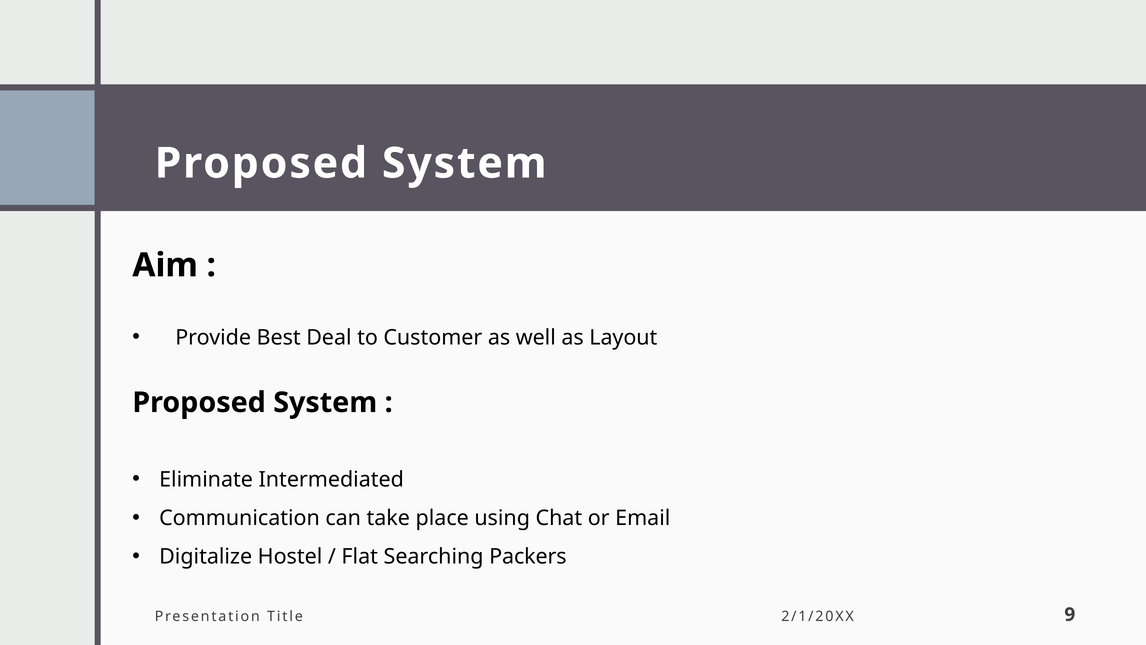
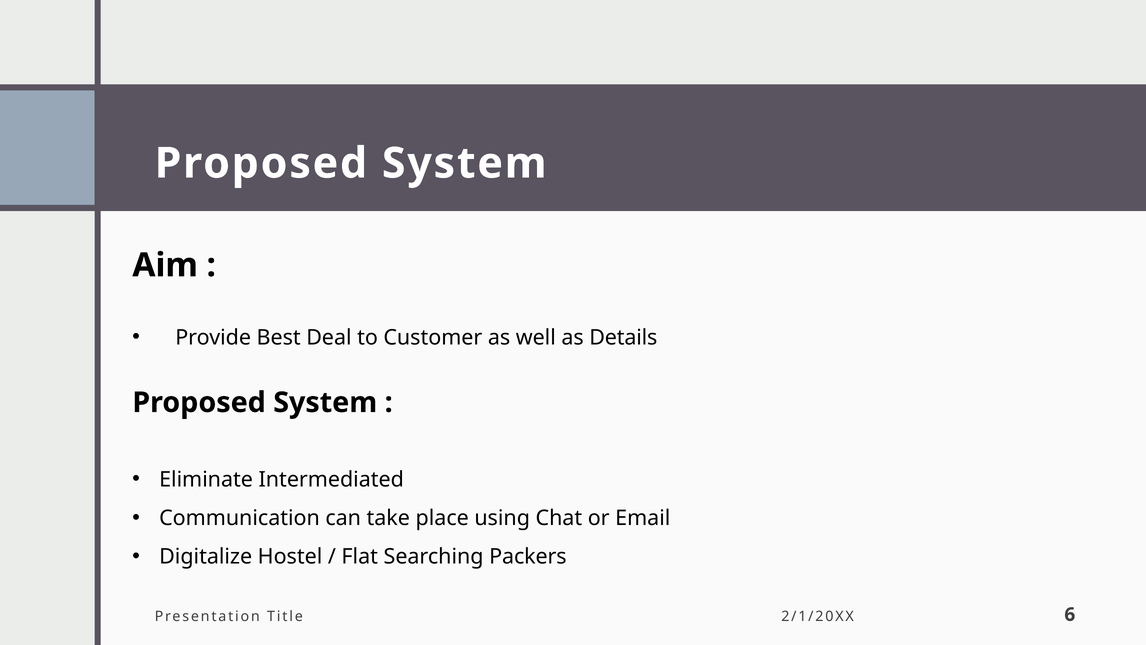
Layout: Layout -> Details (623, 337)
9: 9 -> 6 (1070, 614)
